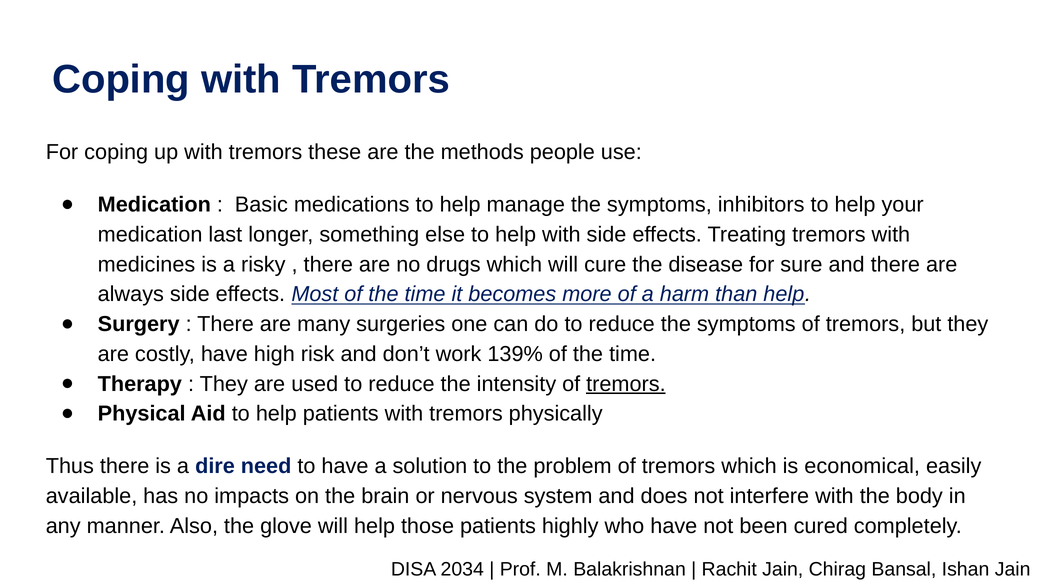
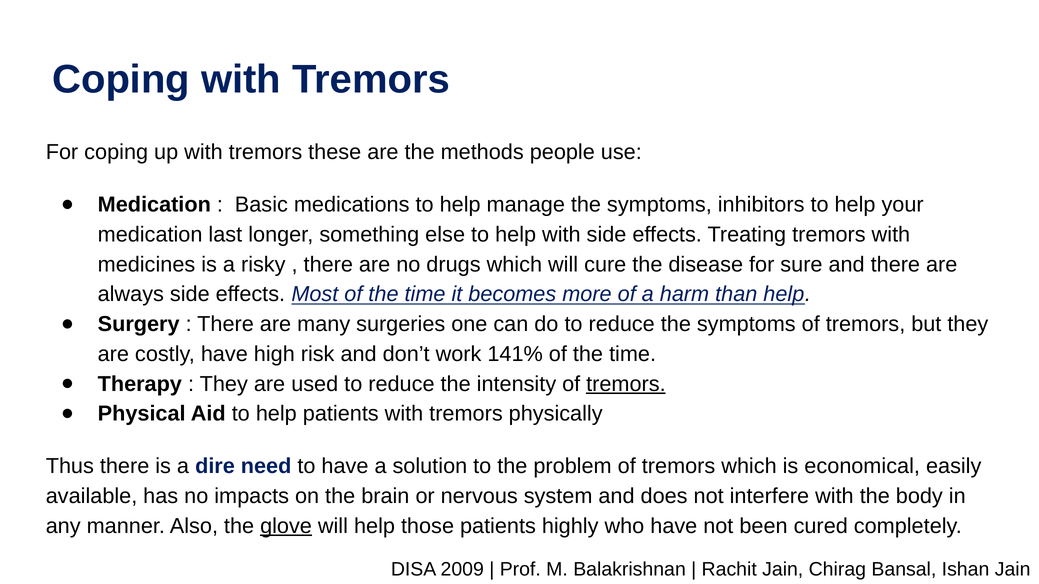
139%: 139% -> 141% (515, 354)
glove underline: none -> present (286, 526)
2034: 2034 -> 2009 (462, 570)
